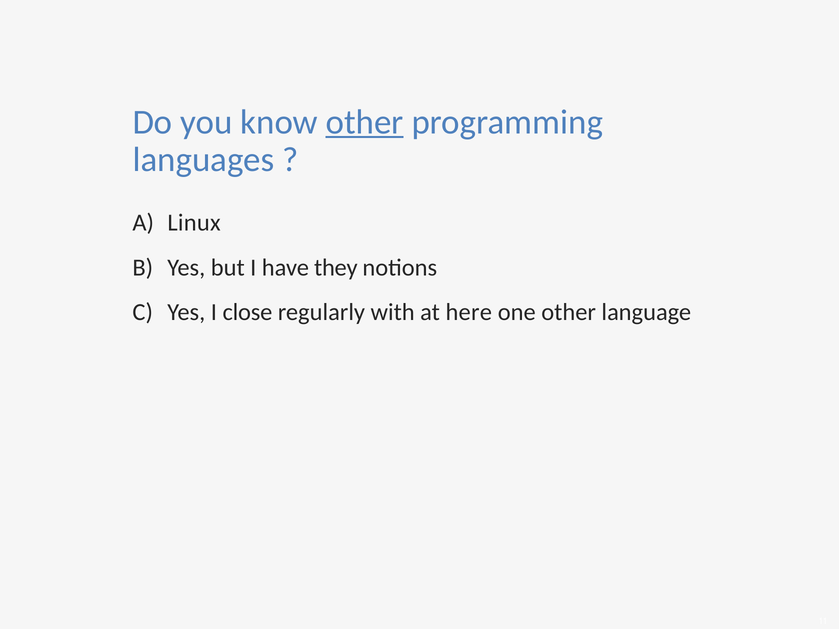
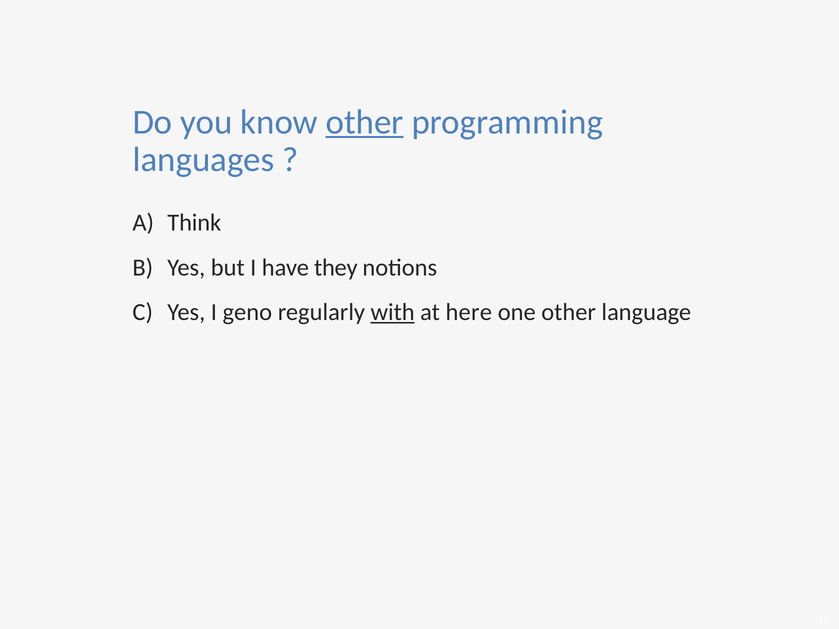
Linux: Linux -> Think (194, 223)
close: close -> geno (247, 312)
with underline: none -> present (393, 312)
